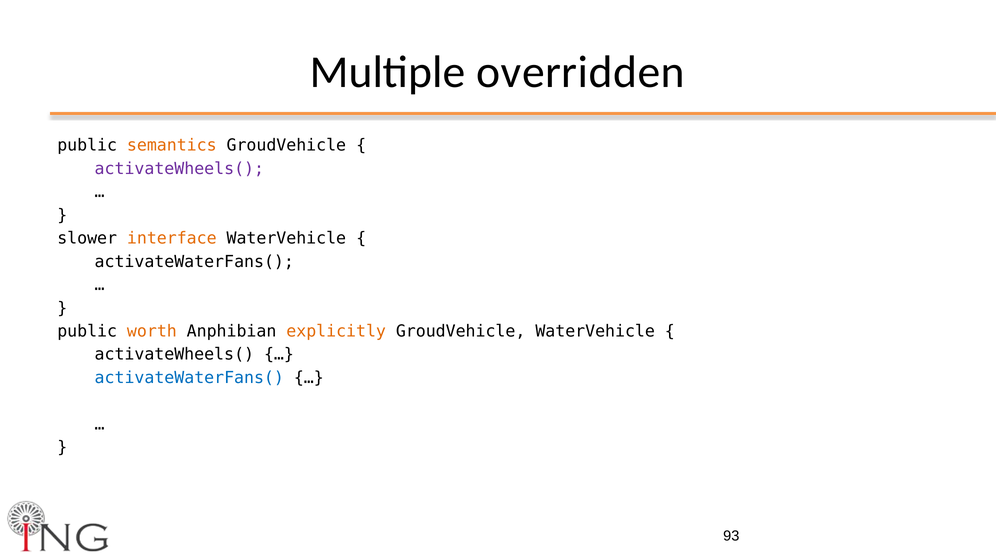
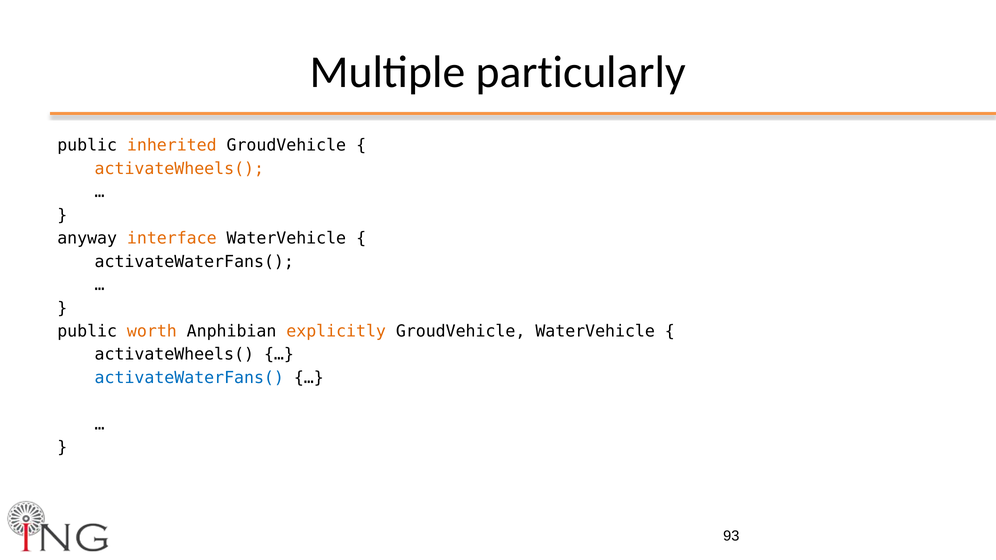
overridden: overridden -> particularly (581, 72)
semantics: semantics -> inherited (172, 146)
activateWheels( colour: purple -> orange (179, 169)
slower: slower -> anyway (87, 239)
